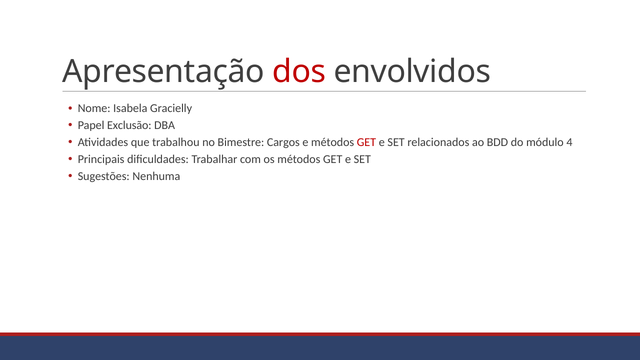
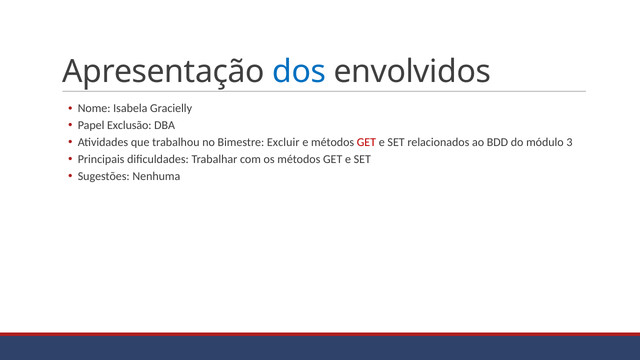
dos colour: red -> blue (299, 72)
Cargos: Cargos -> Excluir (283, 142)
4: 4 -> 3 (569, 142)
